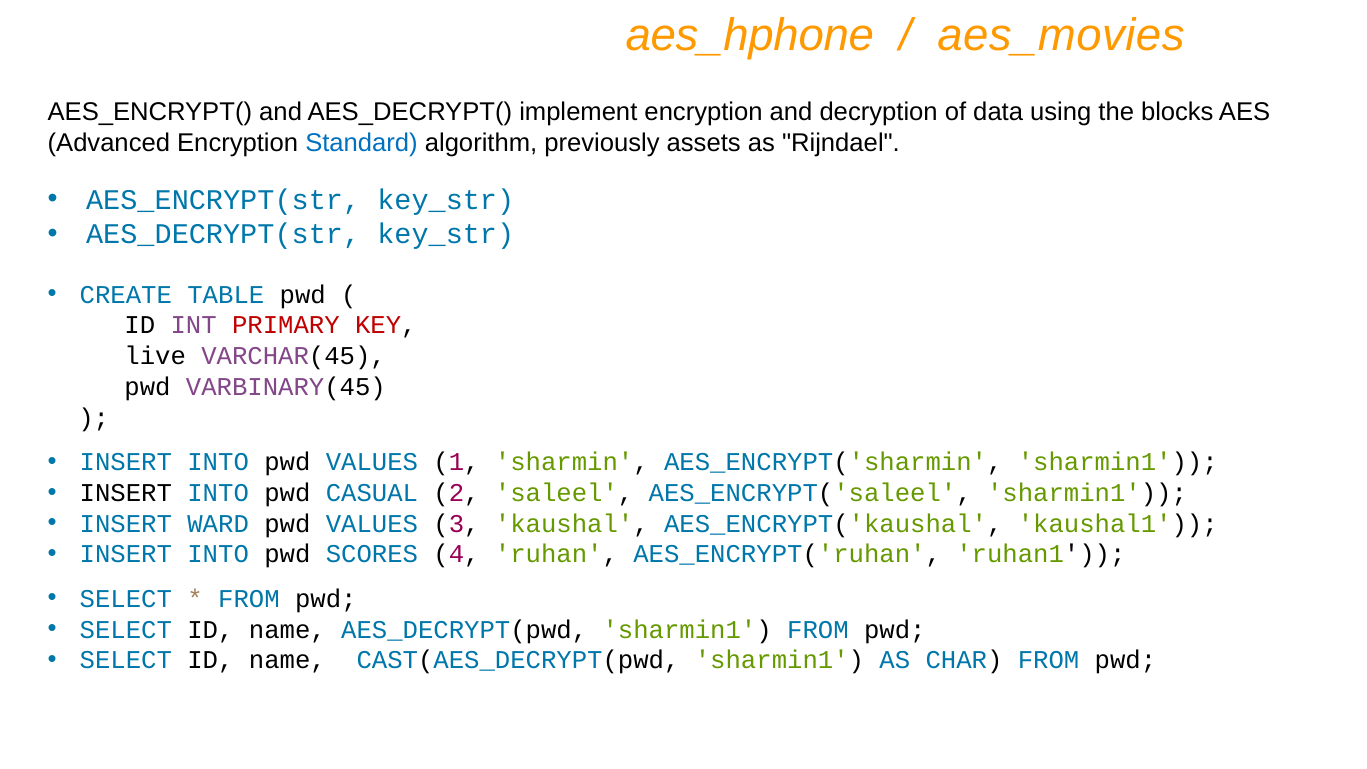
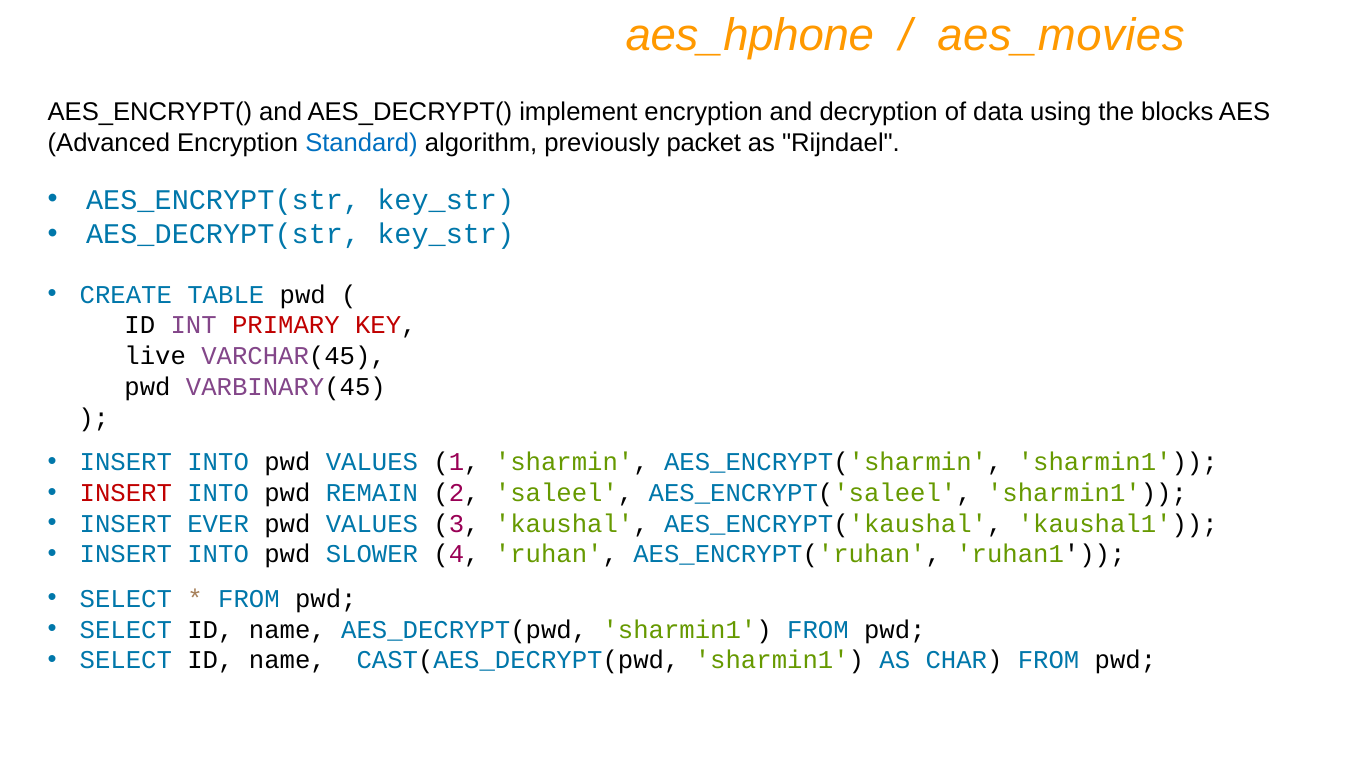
assets: assets -> packet (704, 143)
INSERT colour: black -> red (126, 493)
CASUAL: CASUAL -> REMAIN (372, 493)
WARD: WARD -> EVER (218, 524)
SCORES: SCORES -> SLOWER (372, 554)
